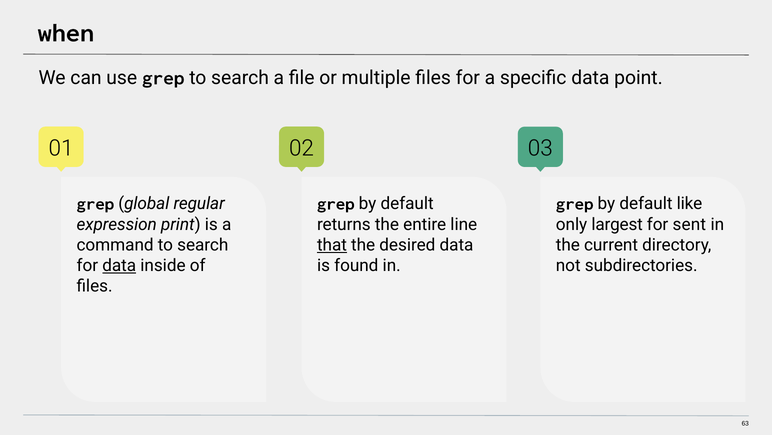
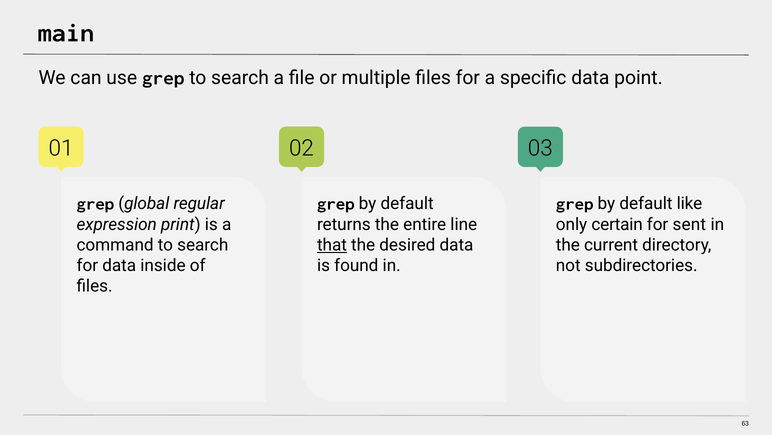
when: when -> main (66, 33)
largest: largest -> certain (617, 224)
data underline: present -> none (119, 265)
